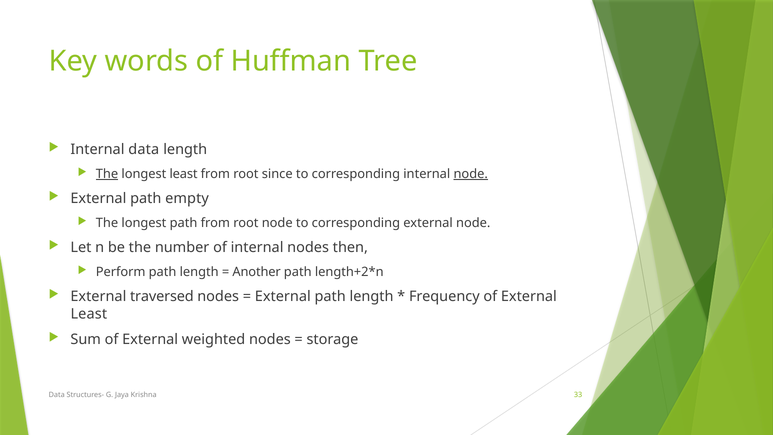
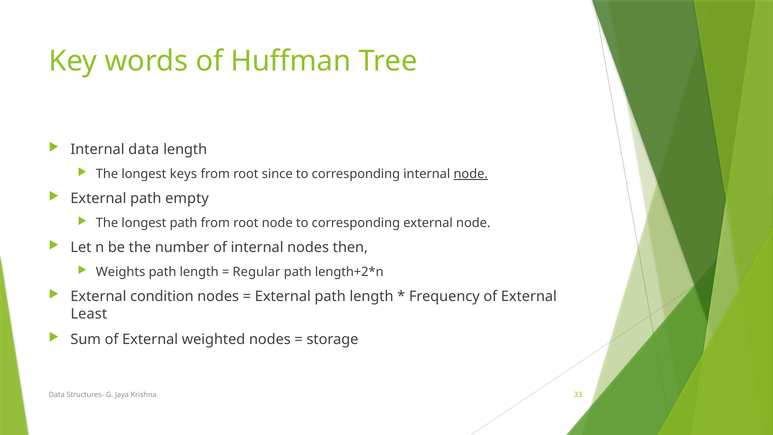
The underline: present -> none (107, 174)
longest least: least -> keys (183, 174)
Perform: Perform -> Weights (121, 272)
Another: Another -> Regular (256, 272)
traversed: traversed -> condition (162, 296)
